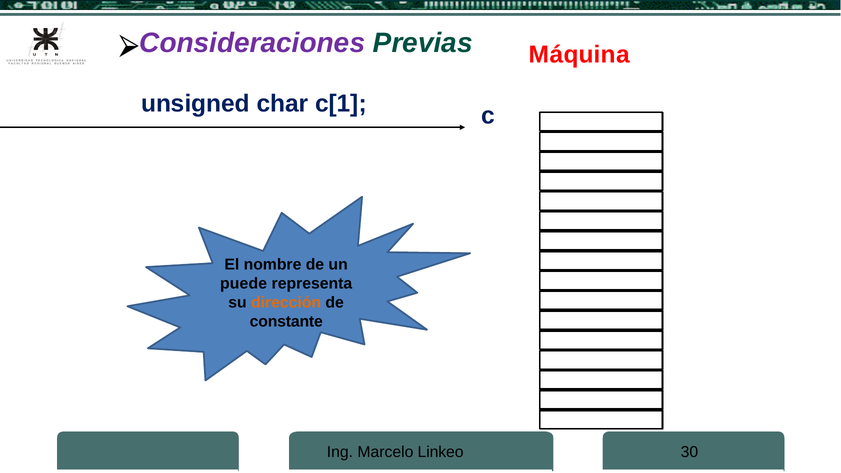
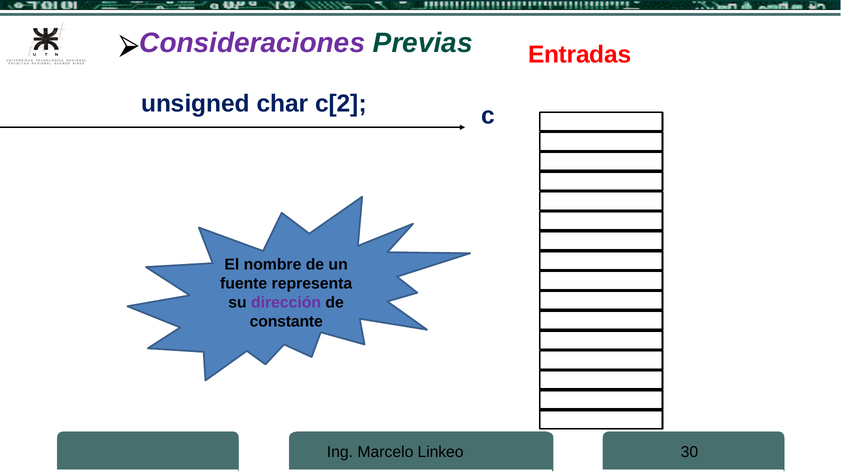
Máquina: Máquina -> Entradas (580, 55)
c[1: c[1 -> c[2 (341, 104)
puede: puede -> fuente (244, 284)
dirección colour: orange -> purple (286, 303)
